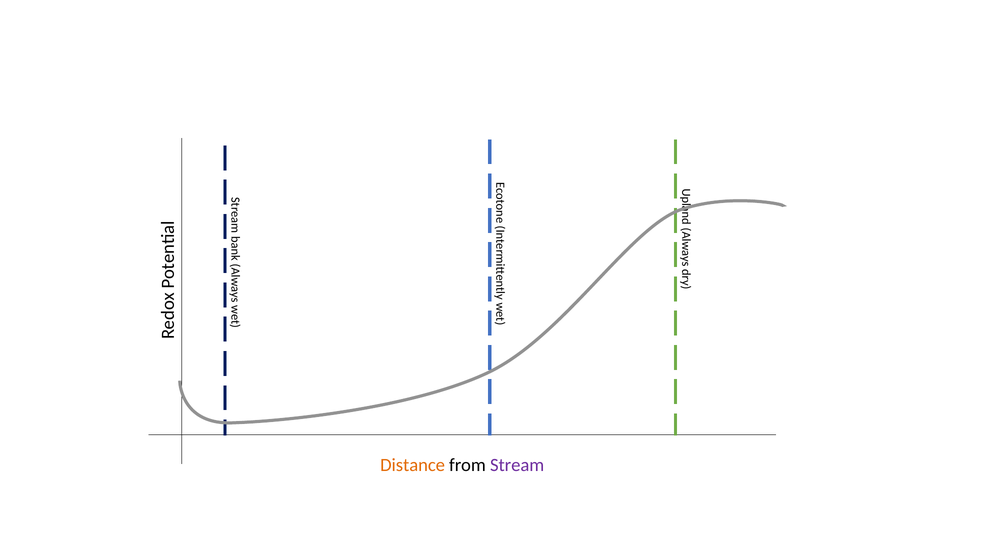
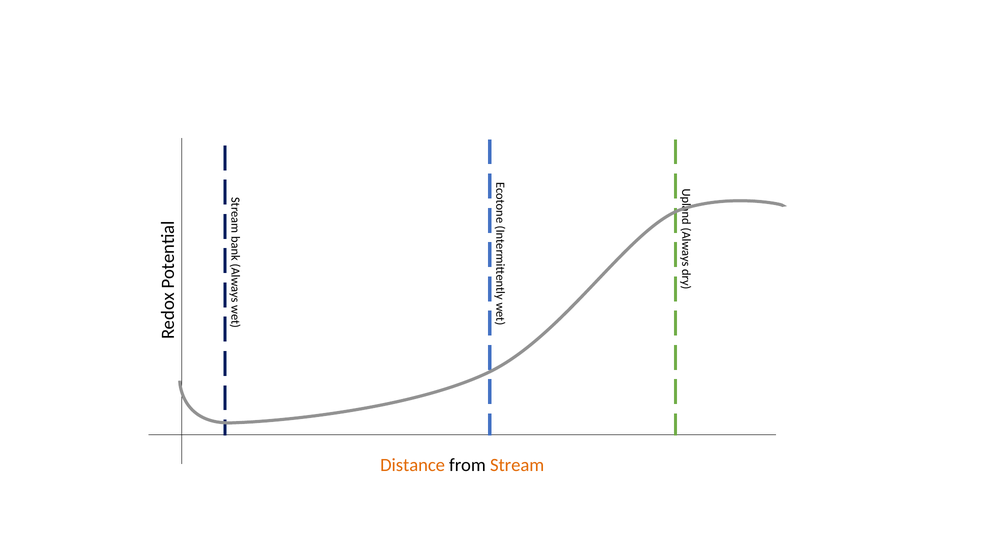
Stream colour: purple -> orange (517, 465)
